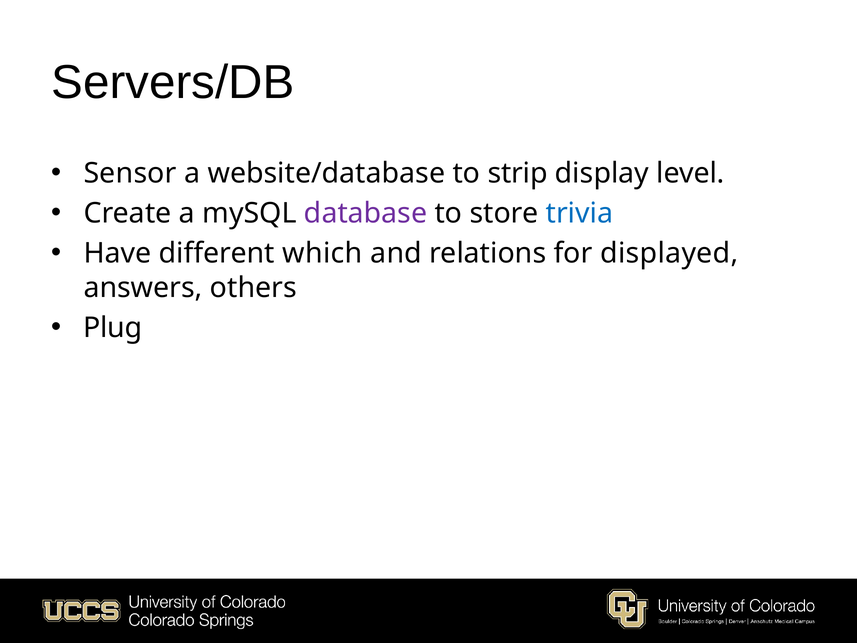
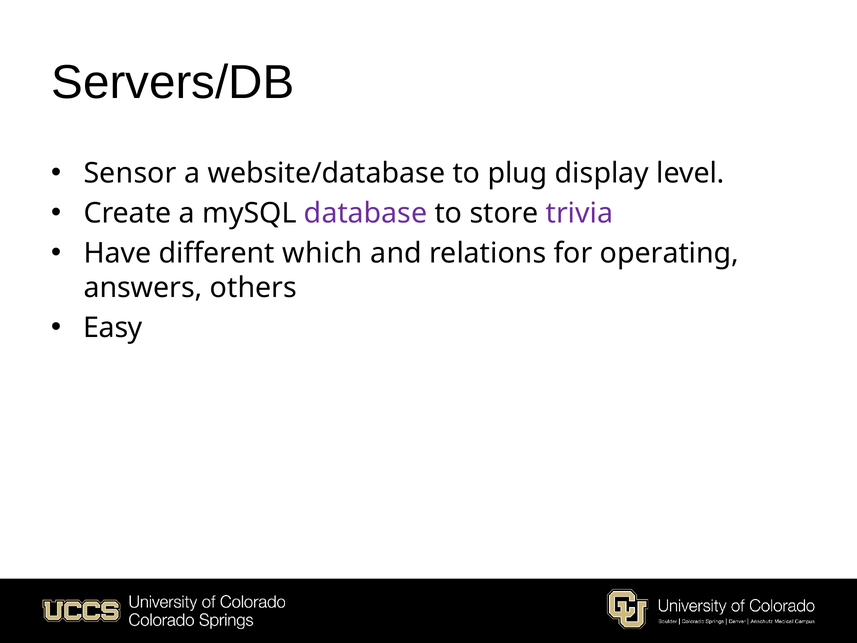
strip: strip -> plug (518, 173)
trivia colour: blue -> purple (579, 213)
displayed: displayed -> operating (669, 253)
Plug: Plug -> Easy (113, 328)
